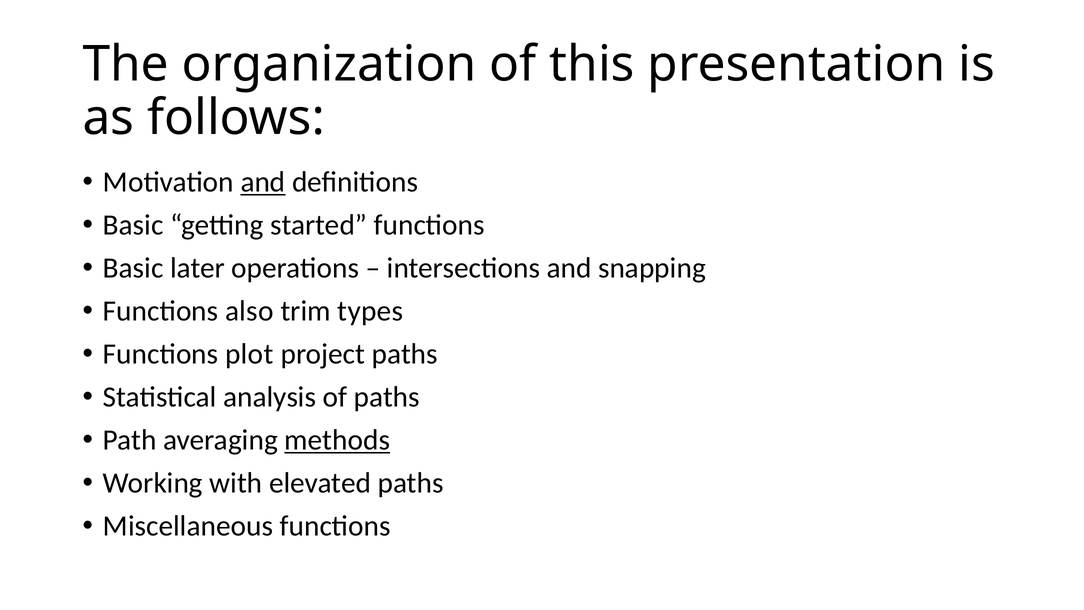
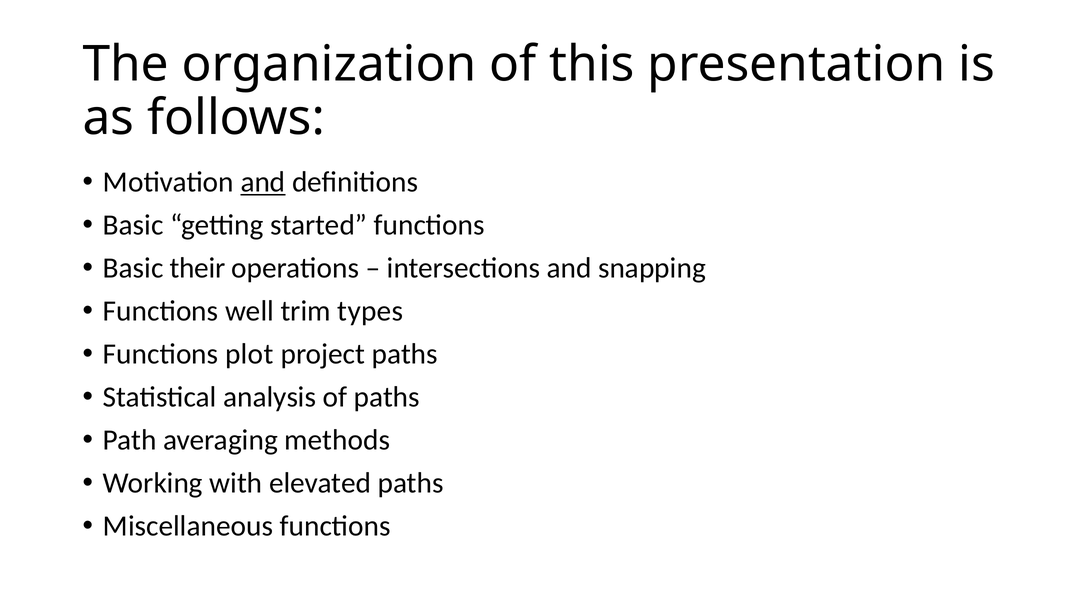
later: later -> their (198, 268)
also: also -> well (249, 311)
methods underline: present -> none (337, 440)
